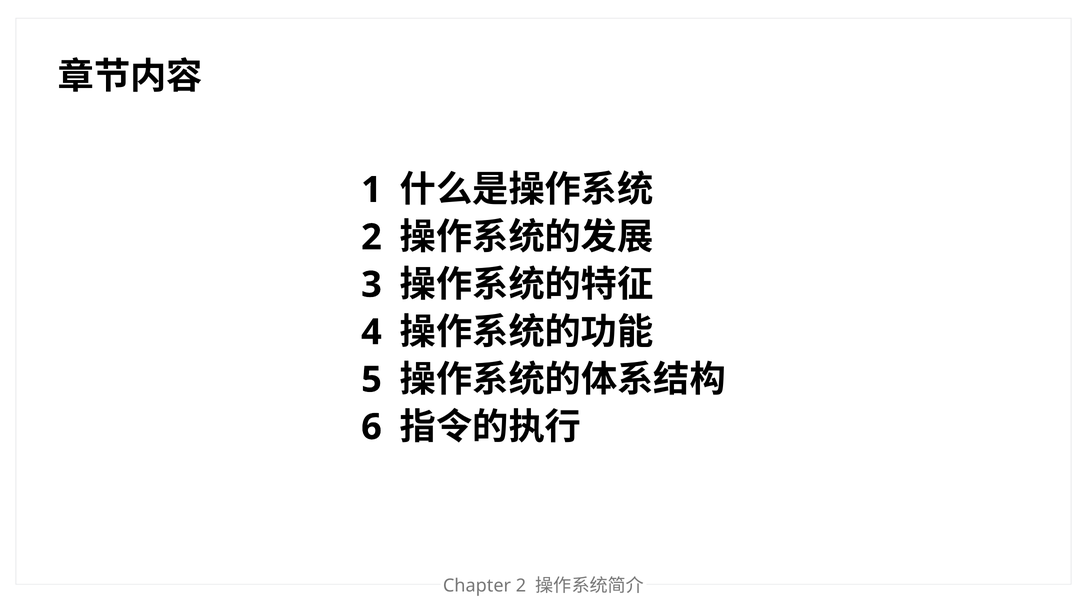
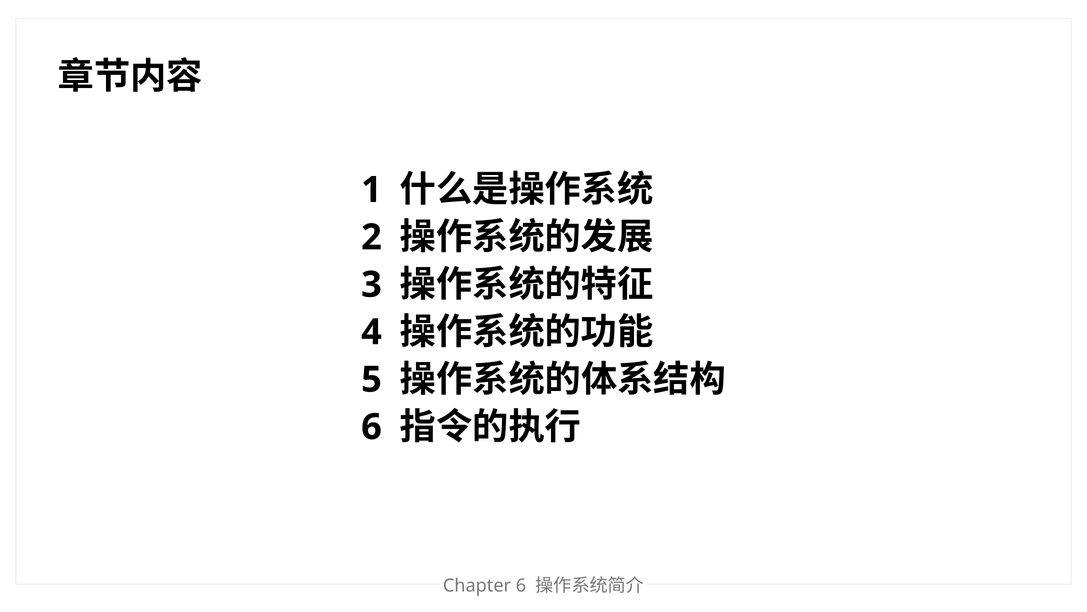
Chapter 2: 2 -> 6 (521, 585)
